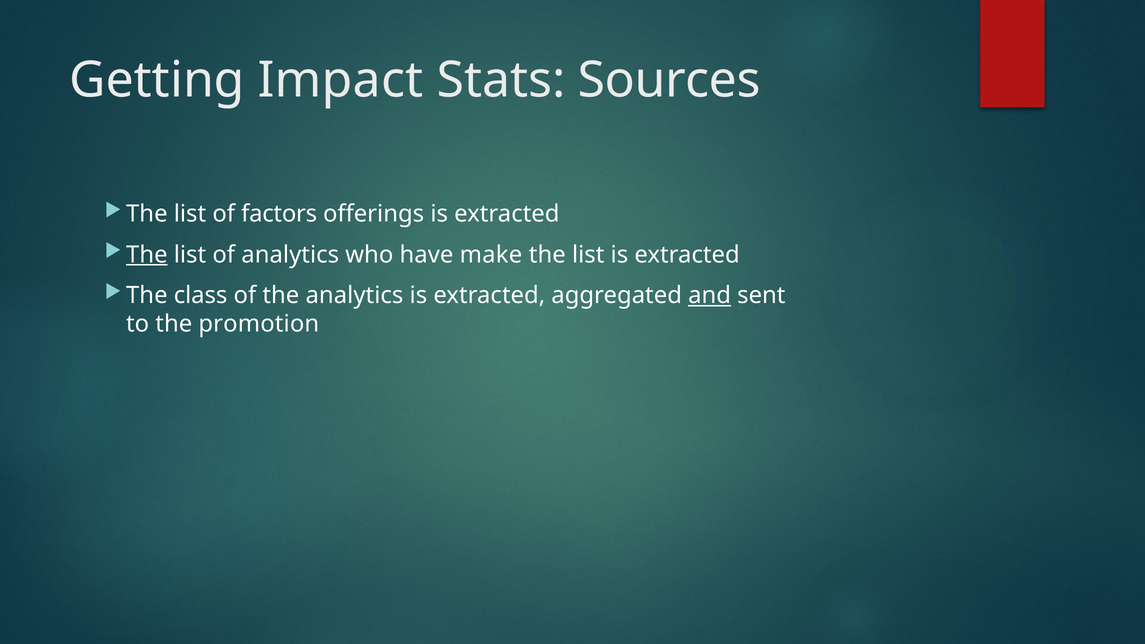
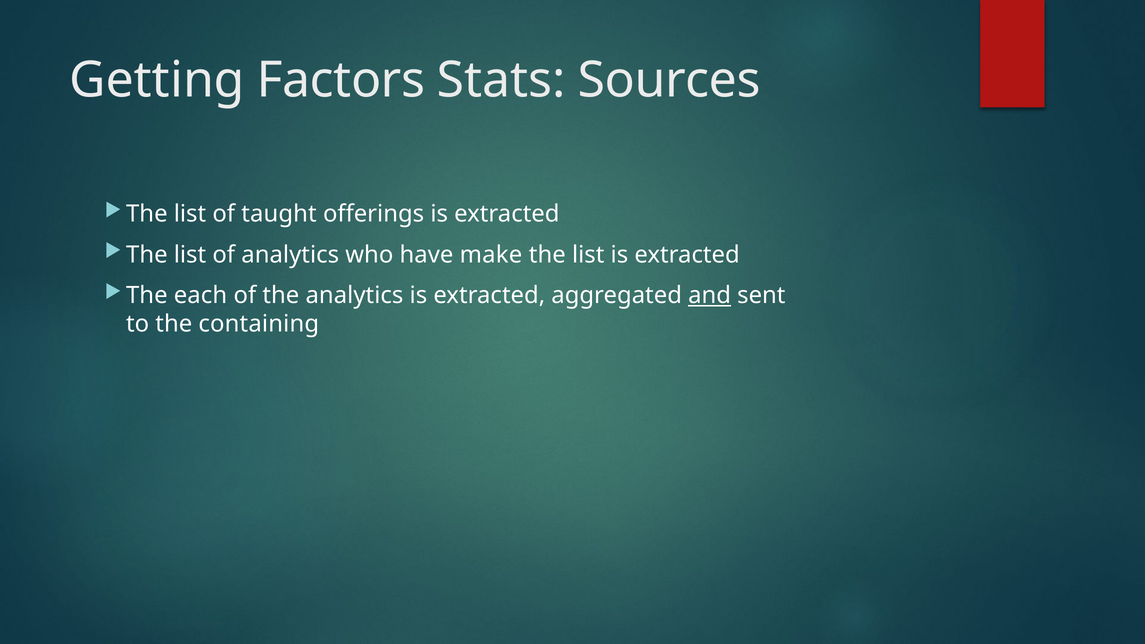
Impact: Impact -> Factors (341, 80)
factors: factors -> taught (279, 214)
The underline: present -> none (147, 255)
class: class -> each (200, 295)
promotion: promotion -> containing (259, 324)
